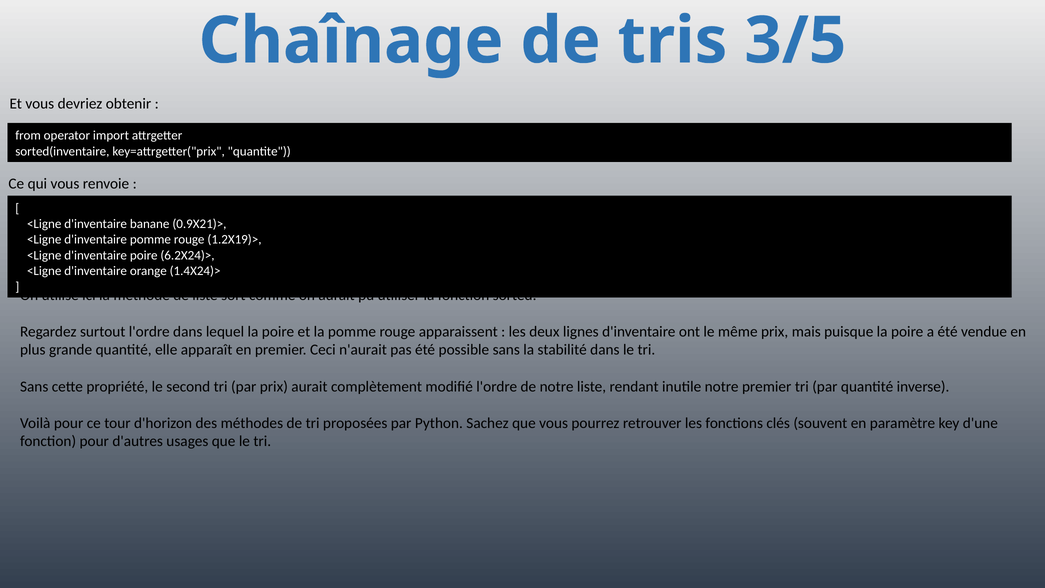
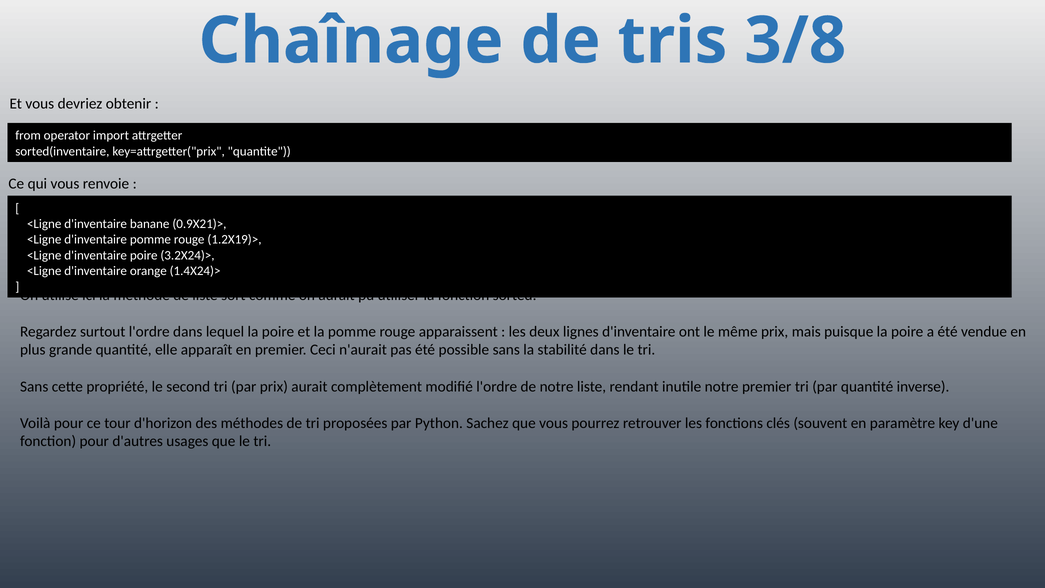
3/5: 3/5 -> 3/8 (795, 41)
6.2X24)>: 6.2X24)> -> 3.2X24)> (188, 255)
